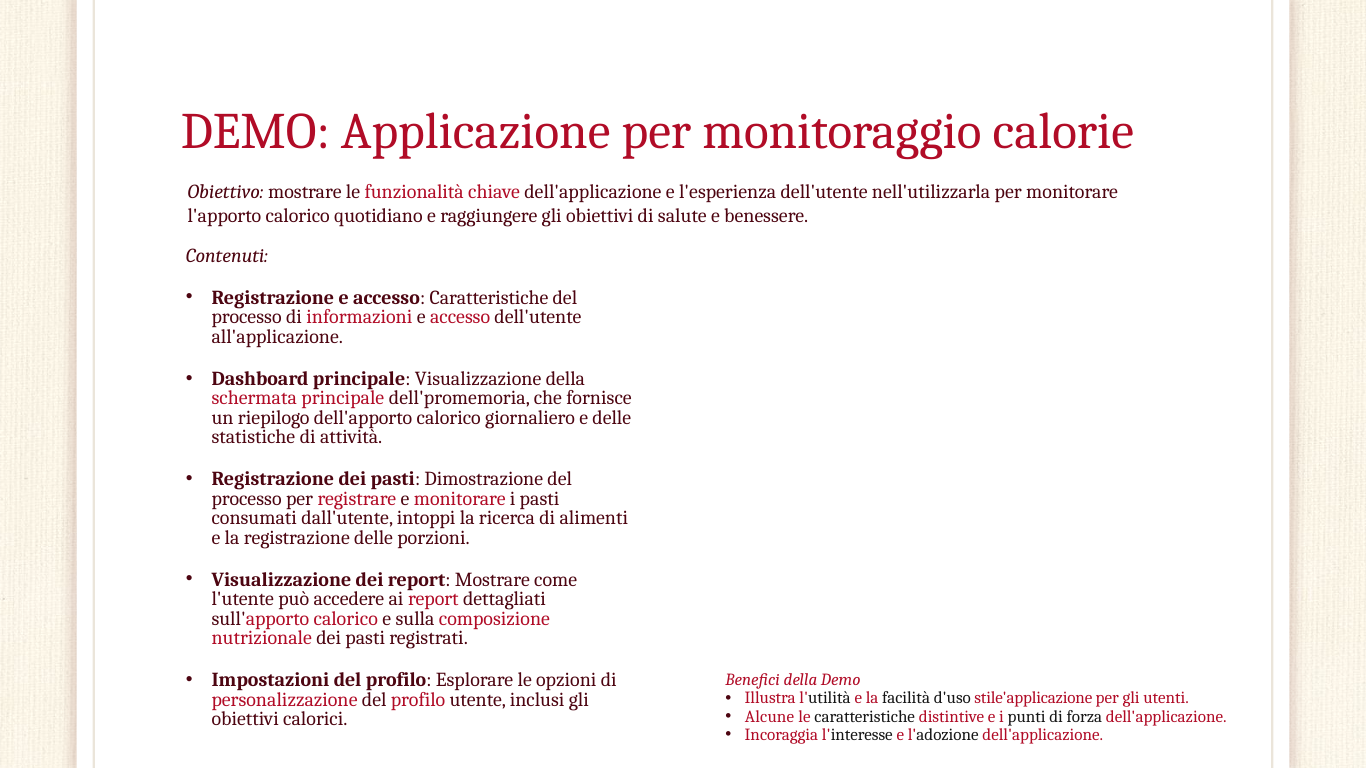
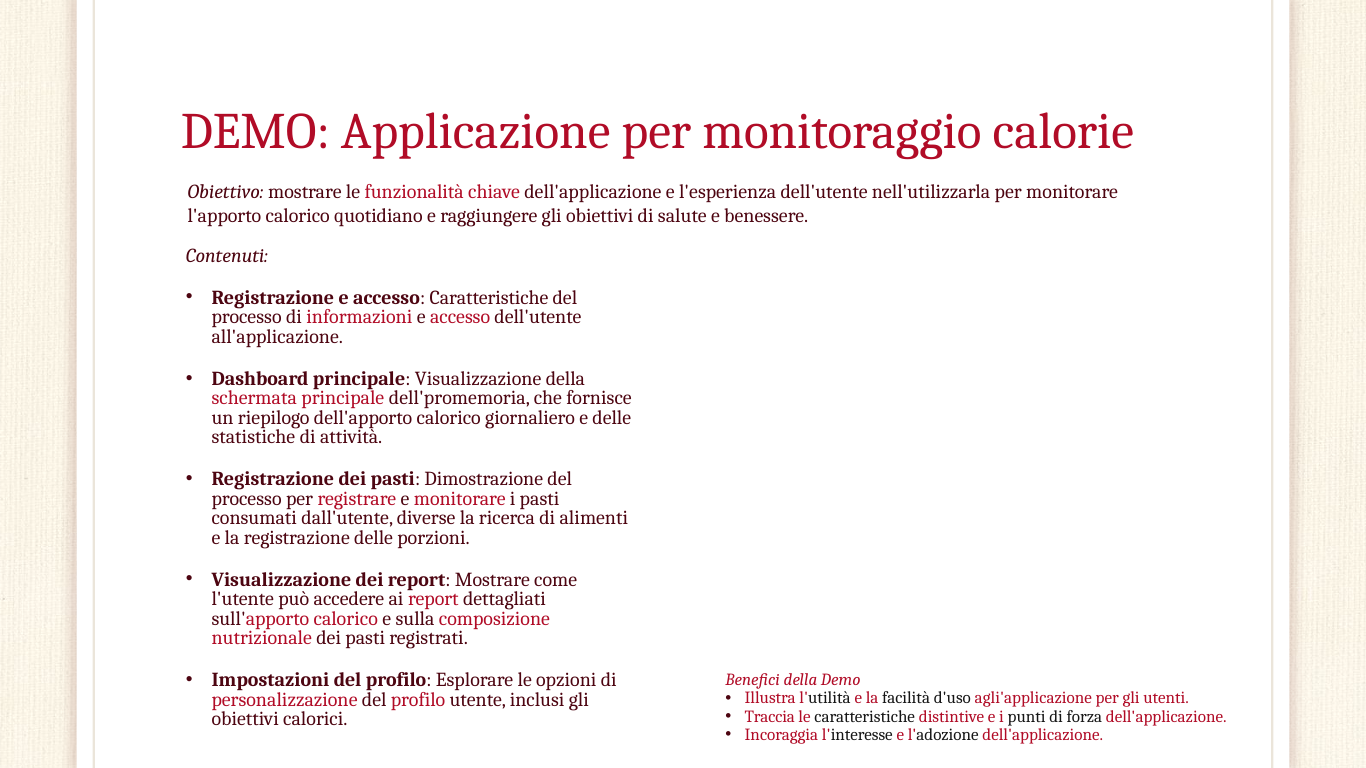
intoppi: intoppi -> diverse (426, 518)
stile'applicazione: stile'applicazione -> agli'applicazione (1033, 699)
Alcune: Alcune -> Traccia (770, 717)
